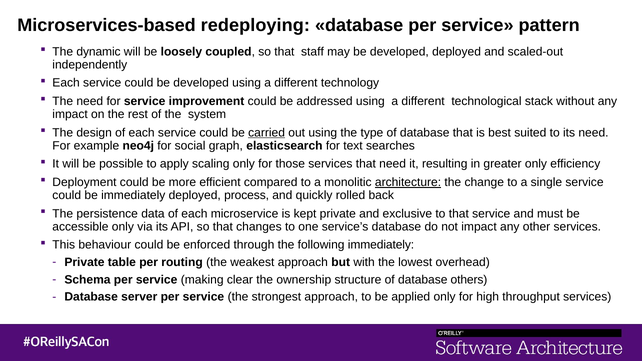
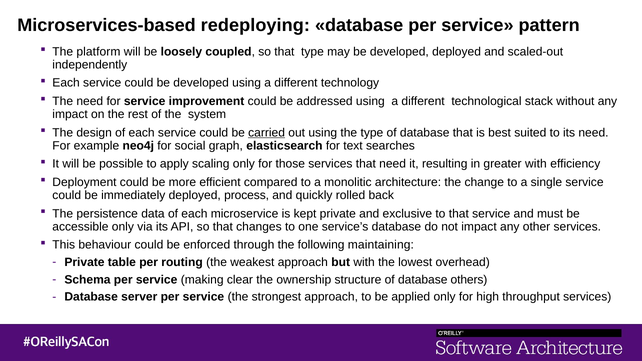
dynamic: dynamic -> platform (98, 52)
that staff: staff -> type (312, 52)
greater only: only -> with (536, 164)
architecture underline: present -> none (408, 182)
following immediately: immediately -> maintaining (381, 245)
